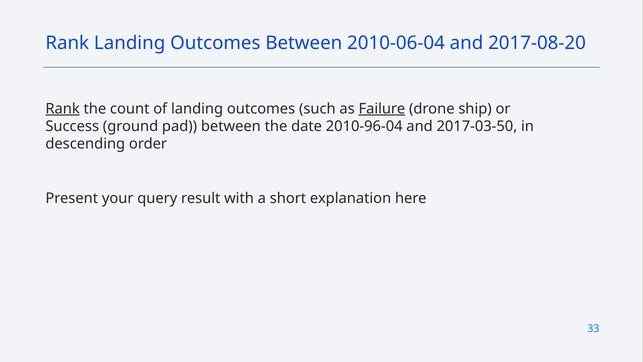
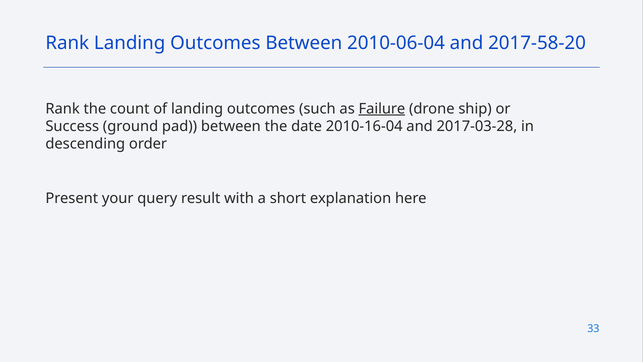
2017-08-20: 2017-08-20 -> 2017-58-20 (537, 43)
Rank underline: present -> none (63, 109)
2010-96-04: 2010-96-04 -> 2010-16-04 (364, 126)
2017-03-50: 2017-03-50 -> 2017-03-28 (477, 126)
